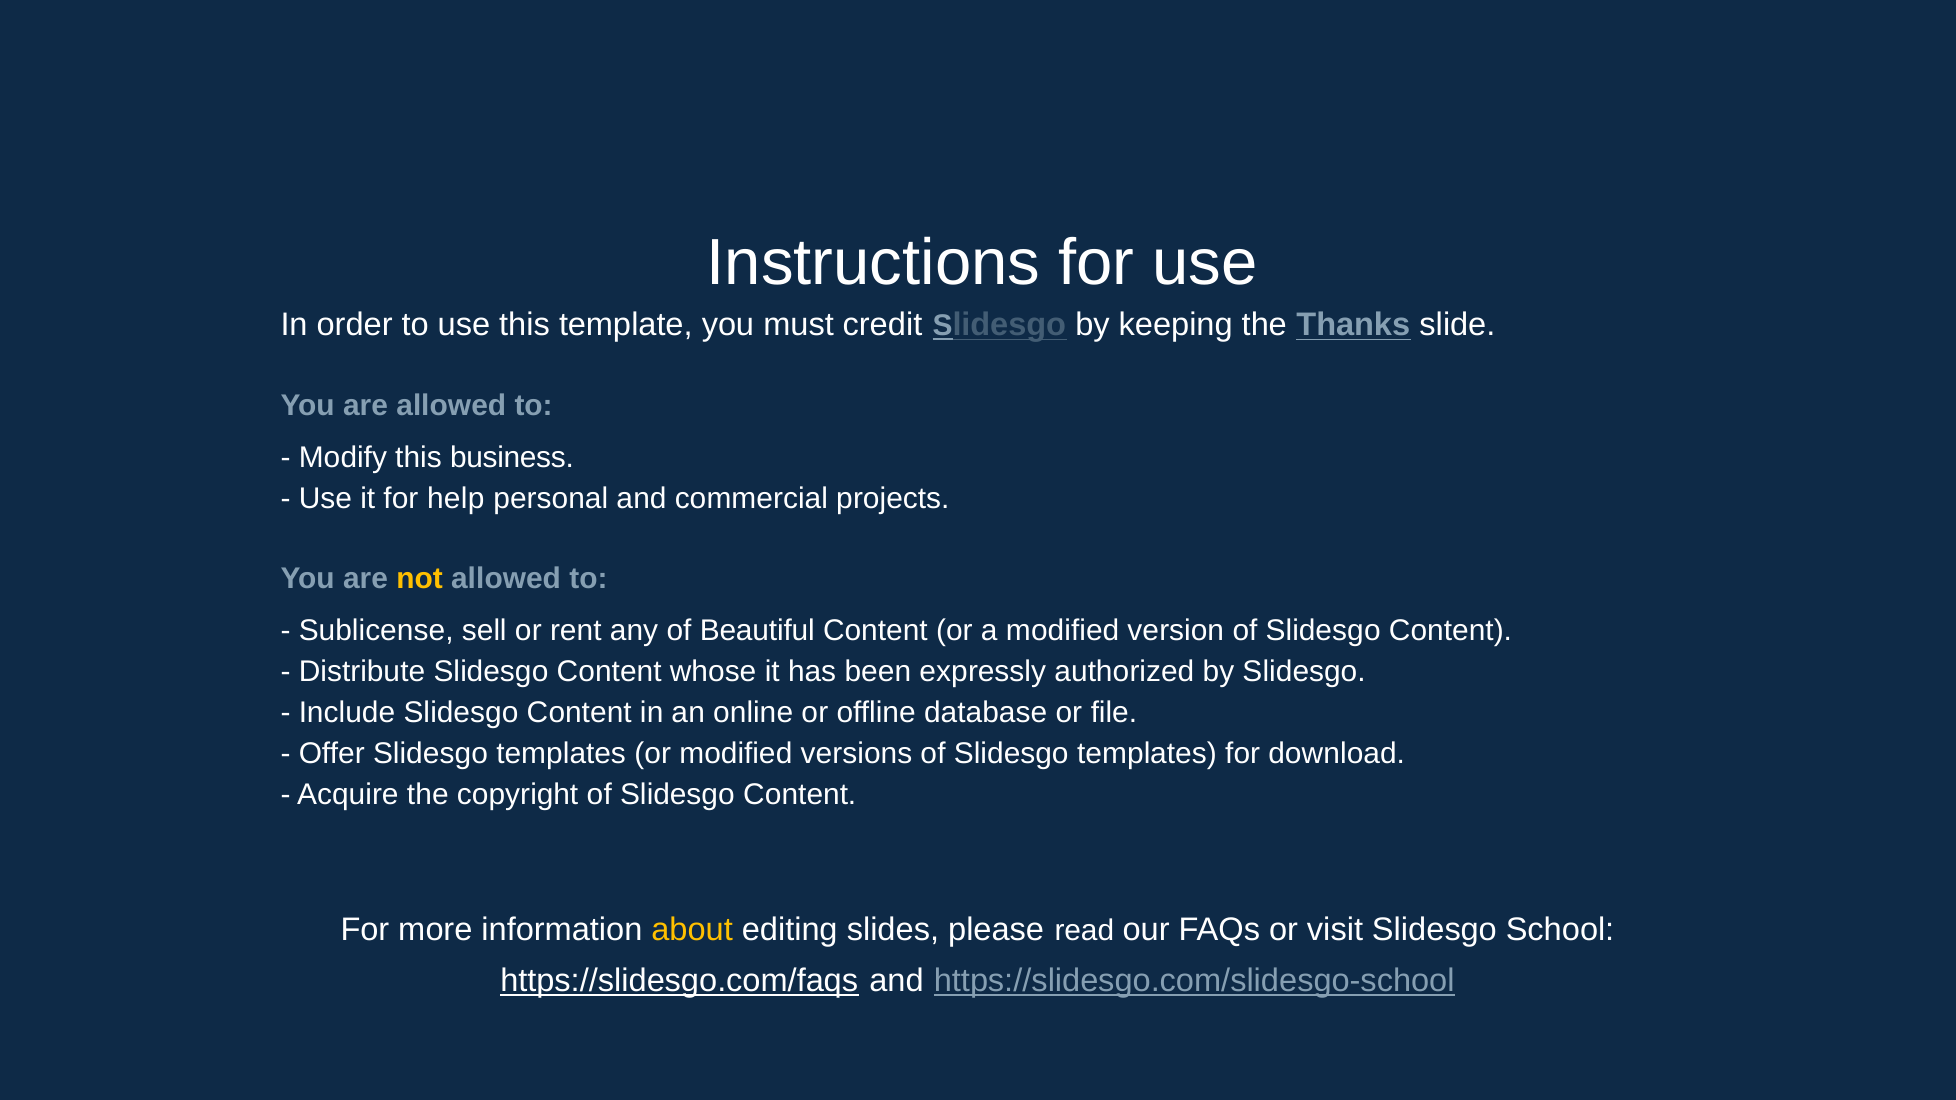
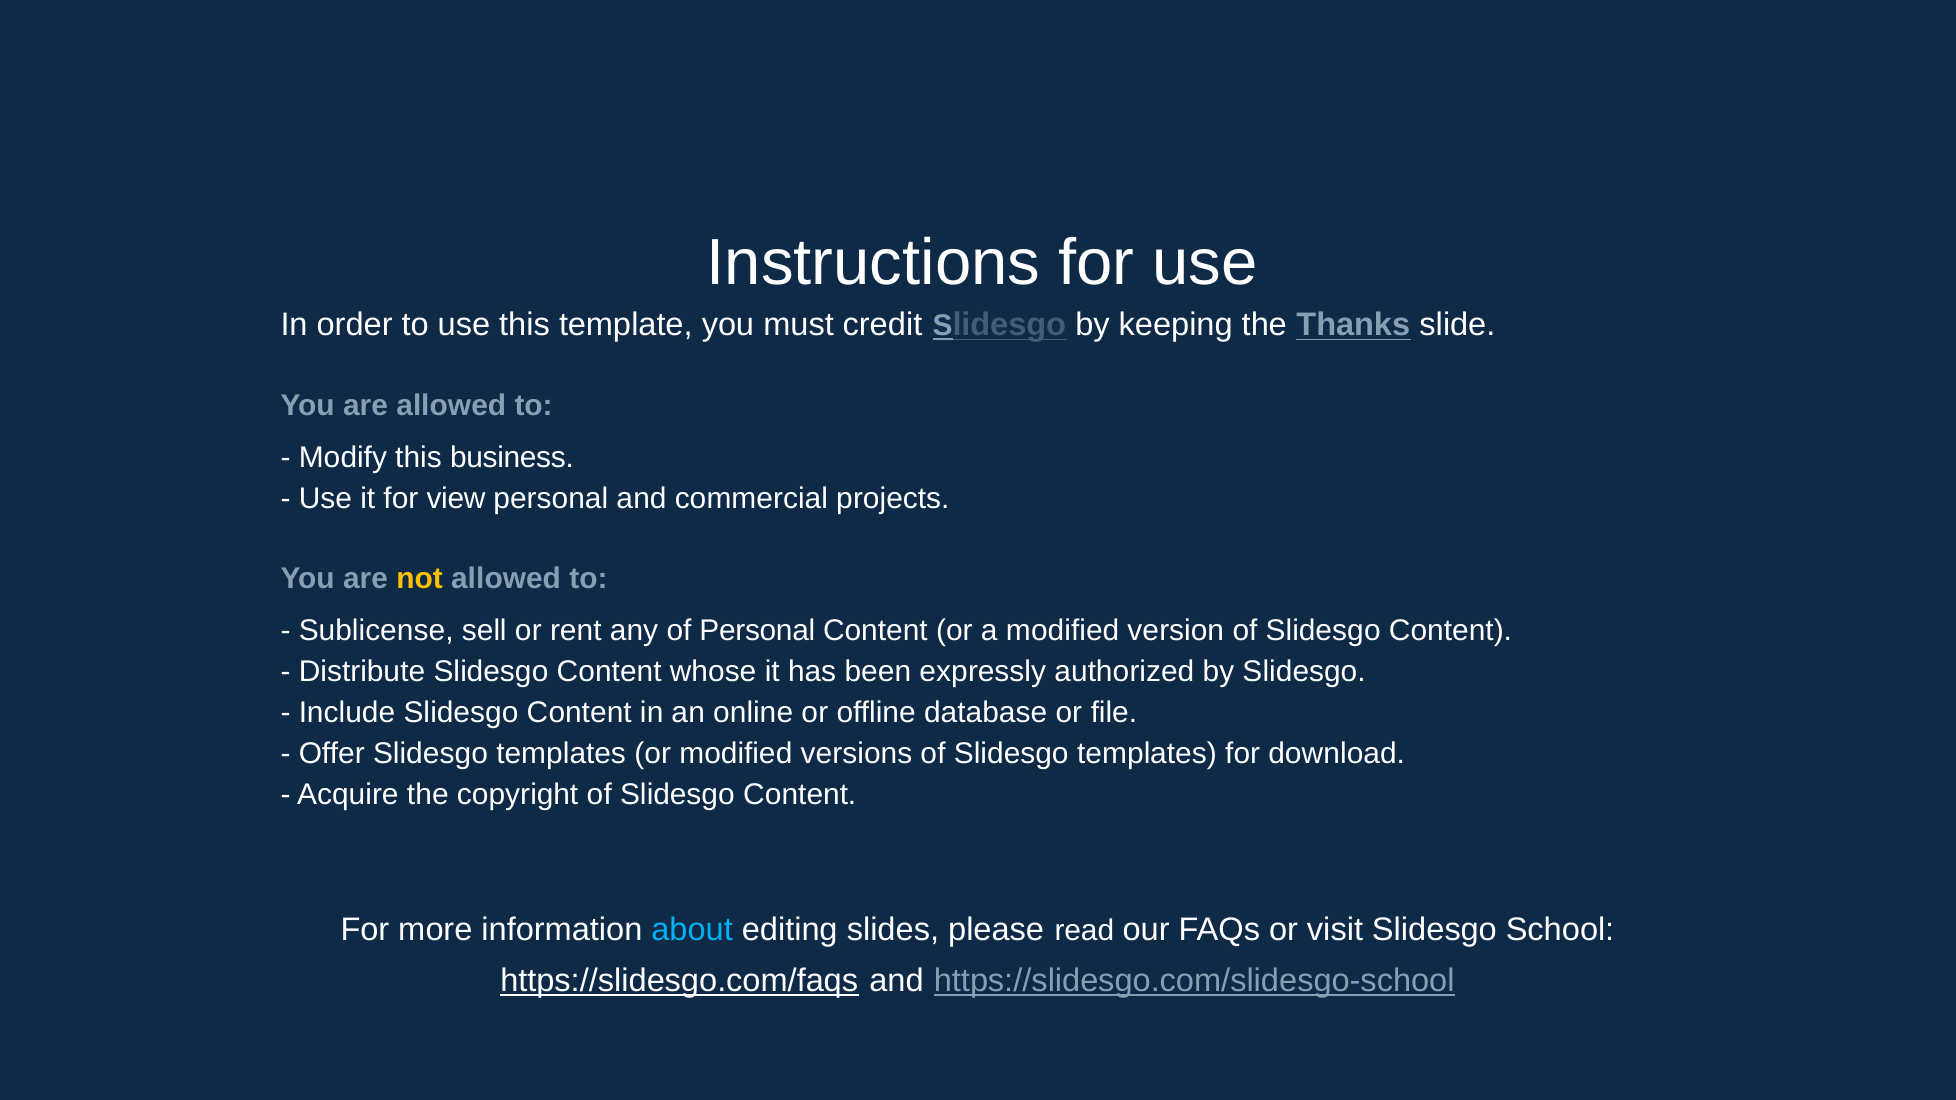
help: help -> view (456, 499)
of Beautiful: Beautiful -> Personal (757, 631)
about colour: yellow -> light blue (692, 930)
